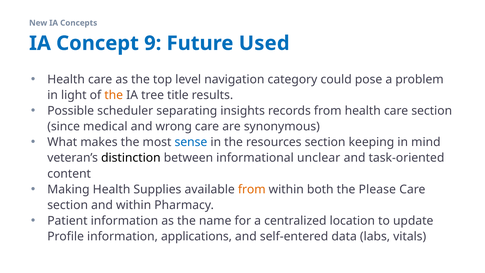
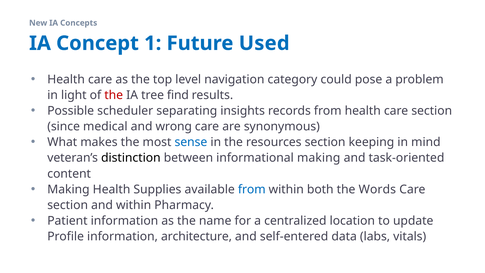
9: 9 -> 1 (153, 43)
the colour: orange -> red (114, 95)
title: title -> find (178, 95)
informational unclear: unclear -> making (319, 158)
from colour: orange -> blue (252, 189)
Please: Please -> Words (377, 189)
applications: applications -> architecture (196, 236)
